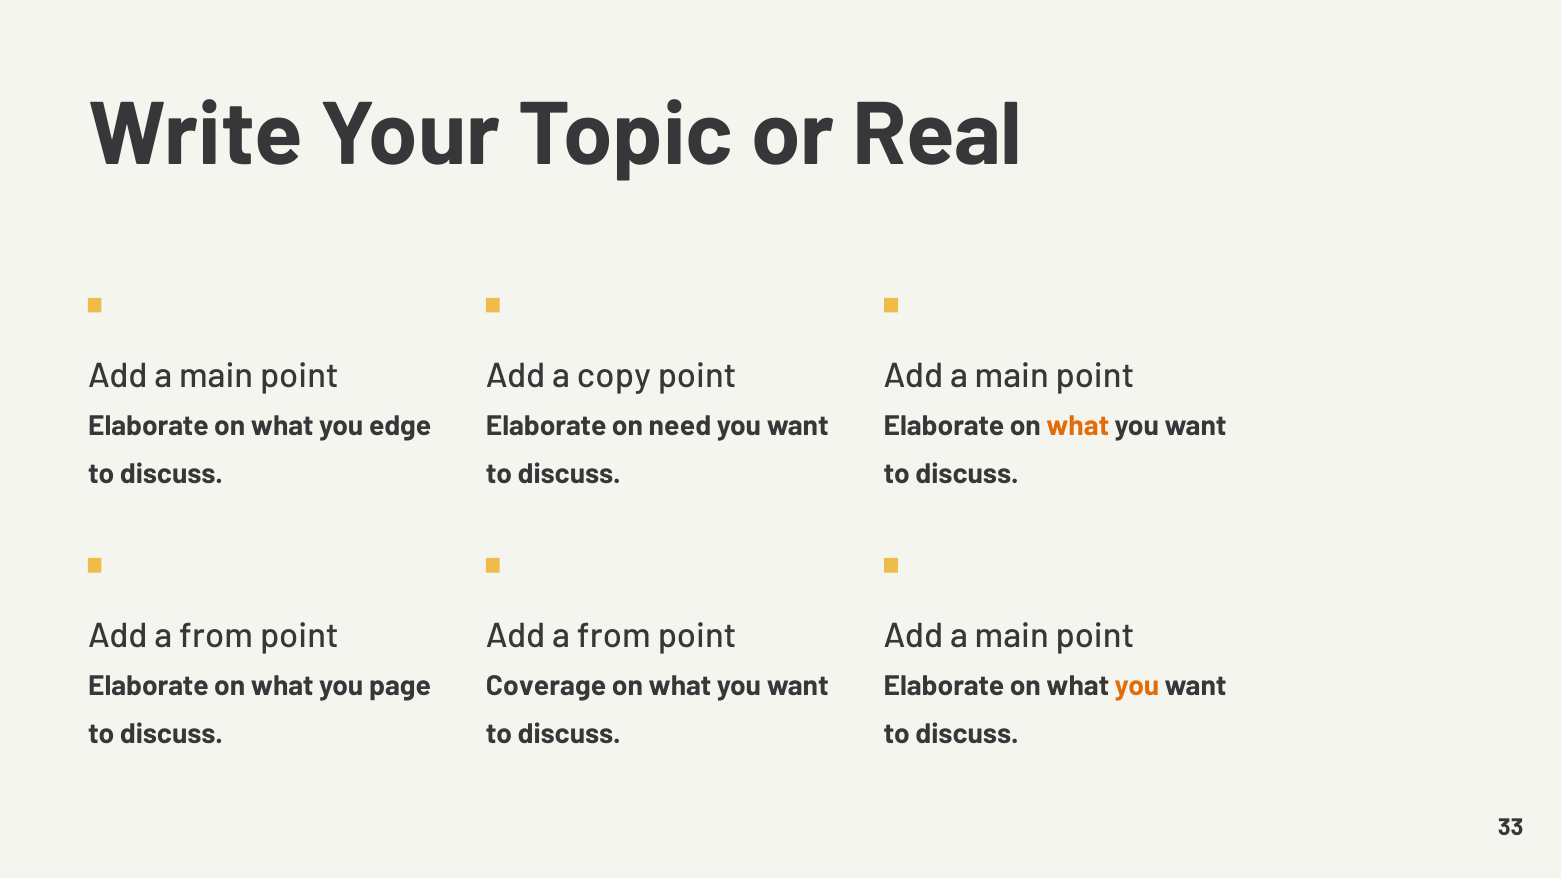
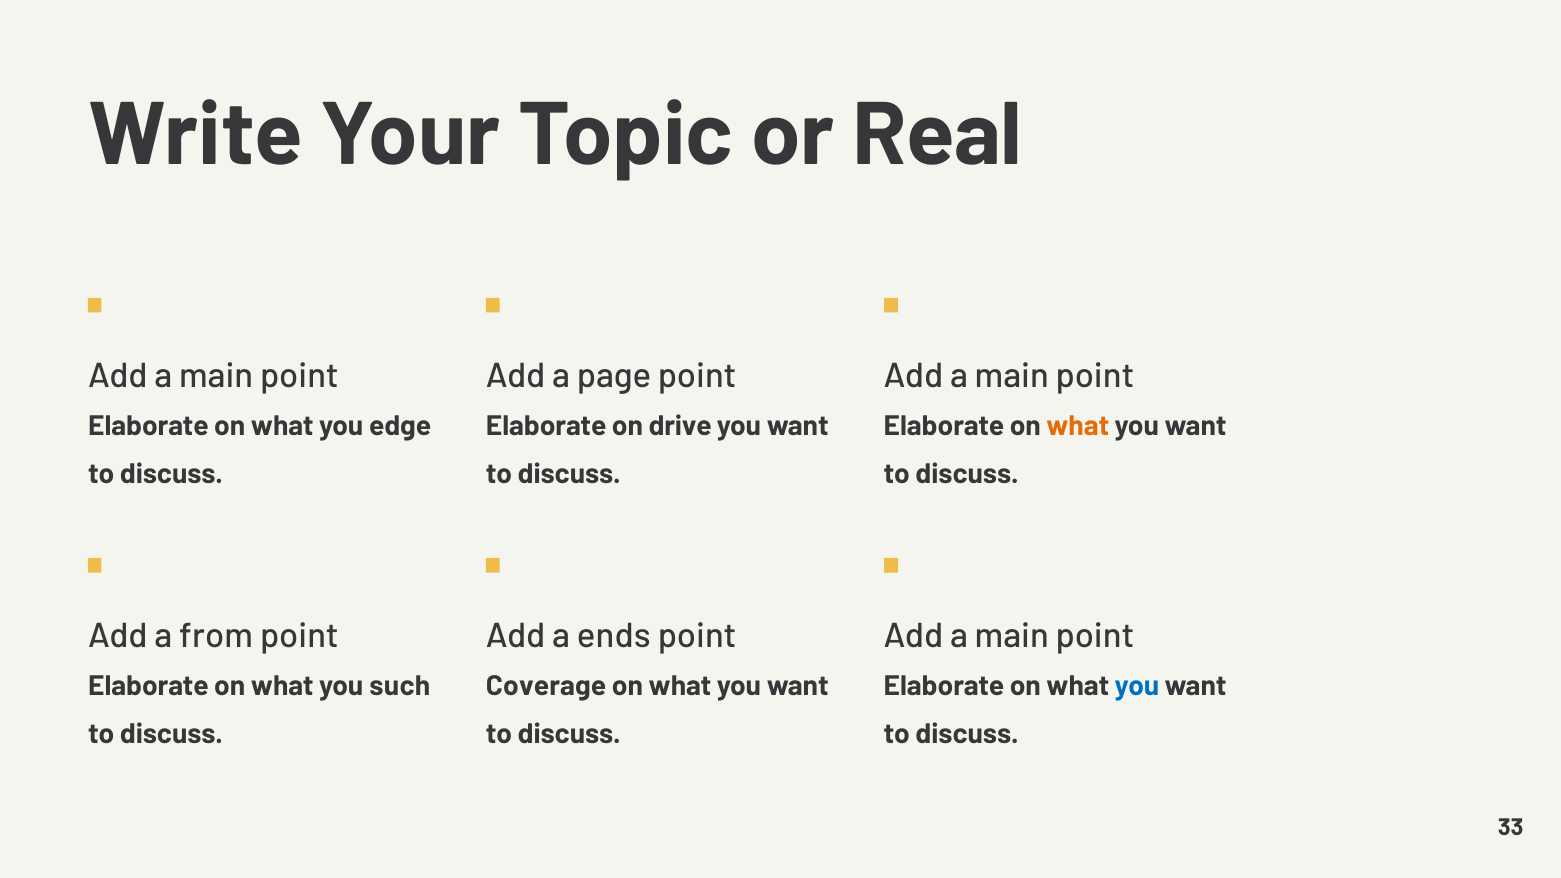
copy: copy -> page (614, 376)
need: need -> drive (680, 426)
from: from -> ends (614, 636)
page: page -> such (400, 687)
you colour: orange -> blue (1137, 687)
